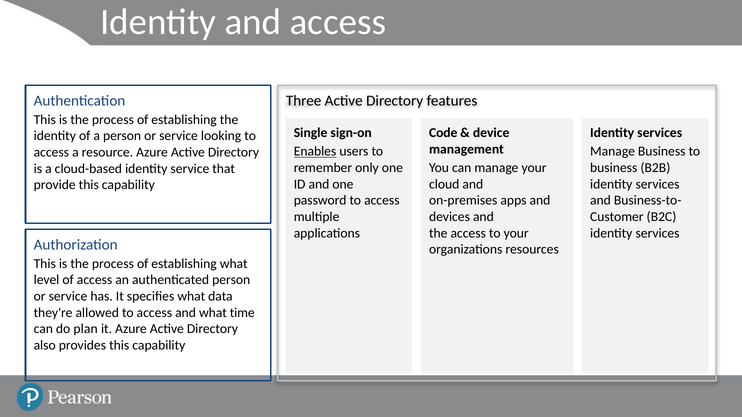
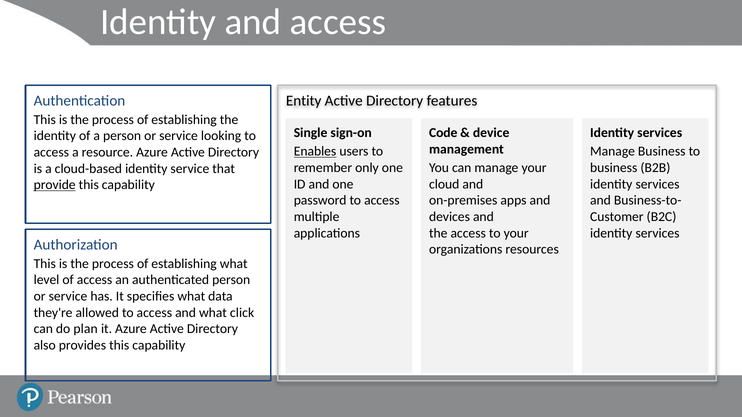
Three: Three -> Entity (304, 101)
provide underline: none -> present (55, 185)
what time: time -> click (242, 313)
